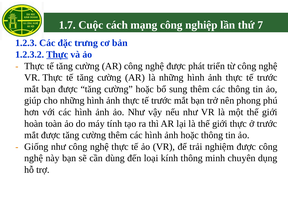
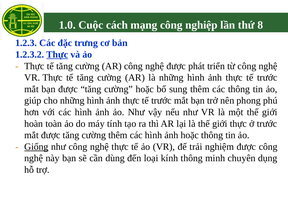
1.7: 1.7 -> 1.0 (67, 25)
7: 7 -> 8 (260, 25)
Giống underline: none -> present (36, 147)
